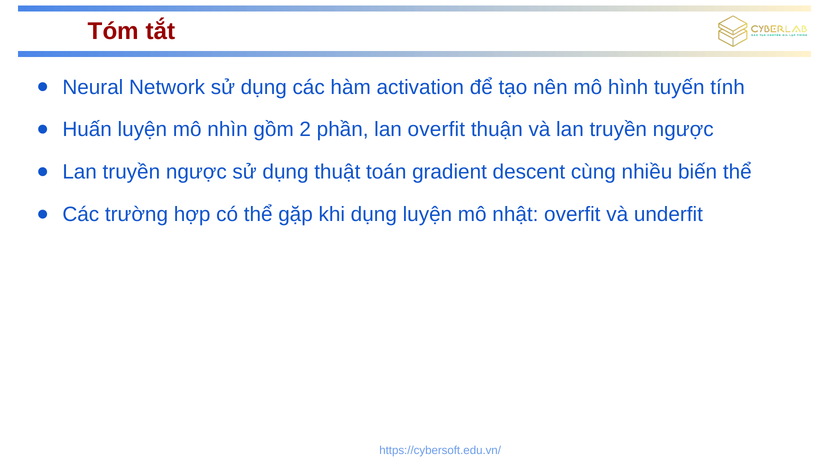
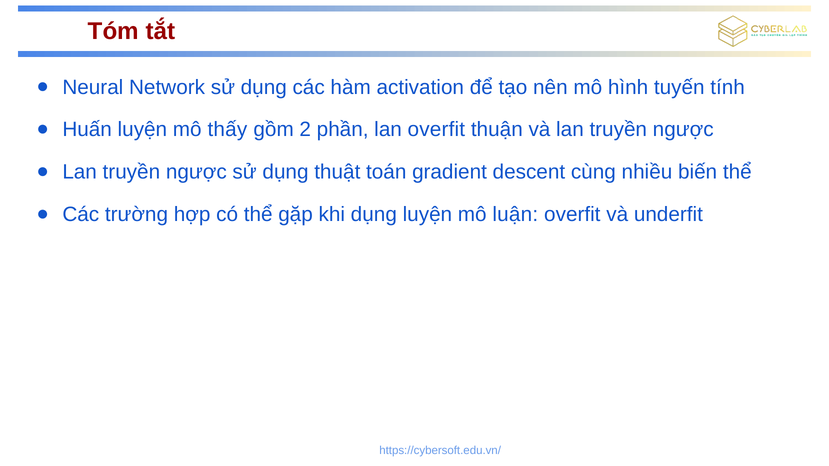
nhìn: nhìn -> thấy (227, 130)
nhật: nhật -> luận (515, 214)
